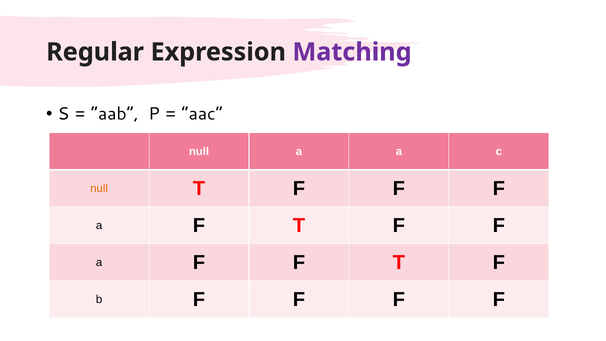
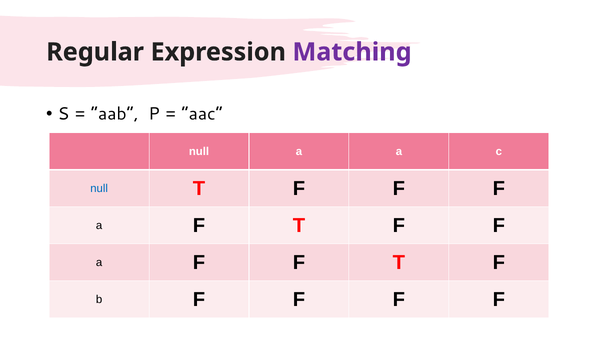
null colour: orange -> blue (99, 188)
